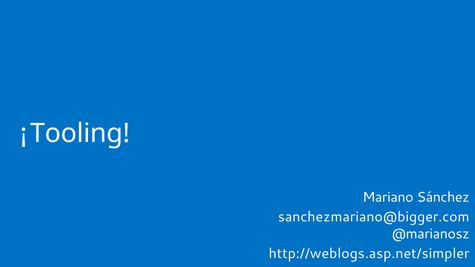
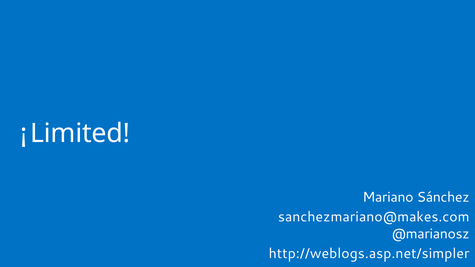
Tooling: Tooling -> Limited (80, 133)
sanchezmariano@bigger.com: sanchezmariano@bigger.com -> sanchezmariano@makes.com (374, 217)
